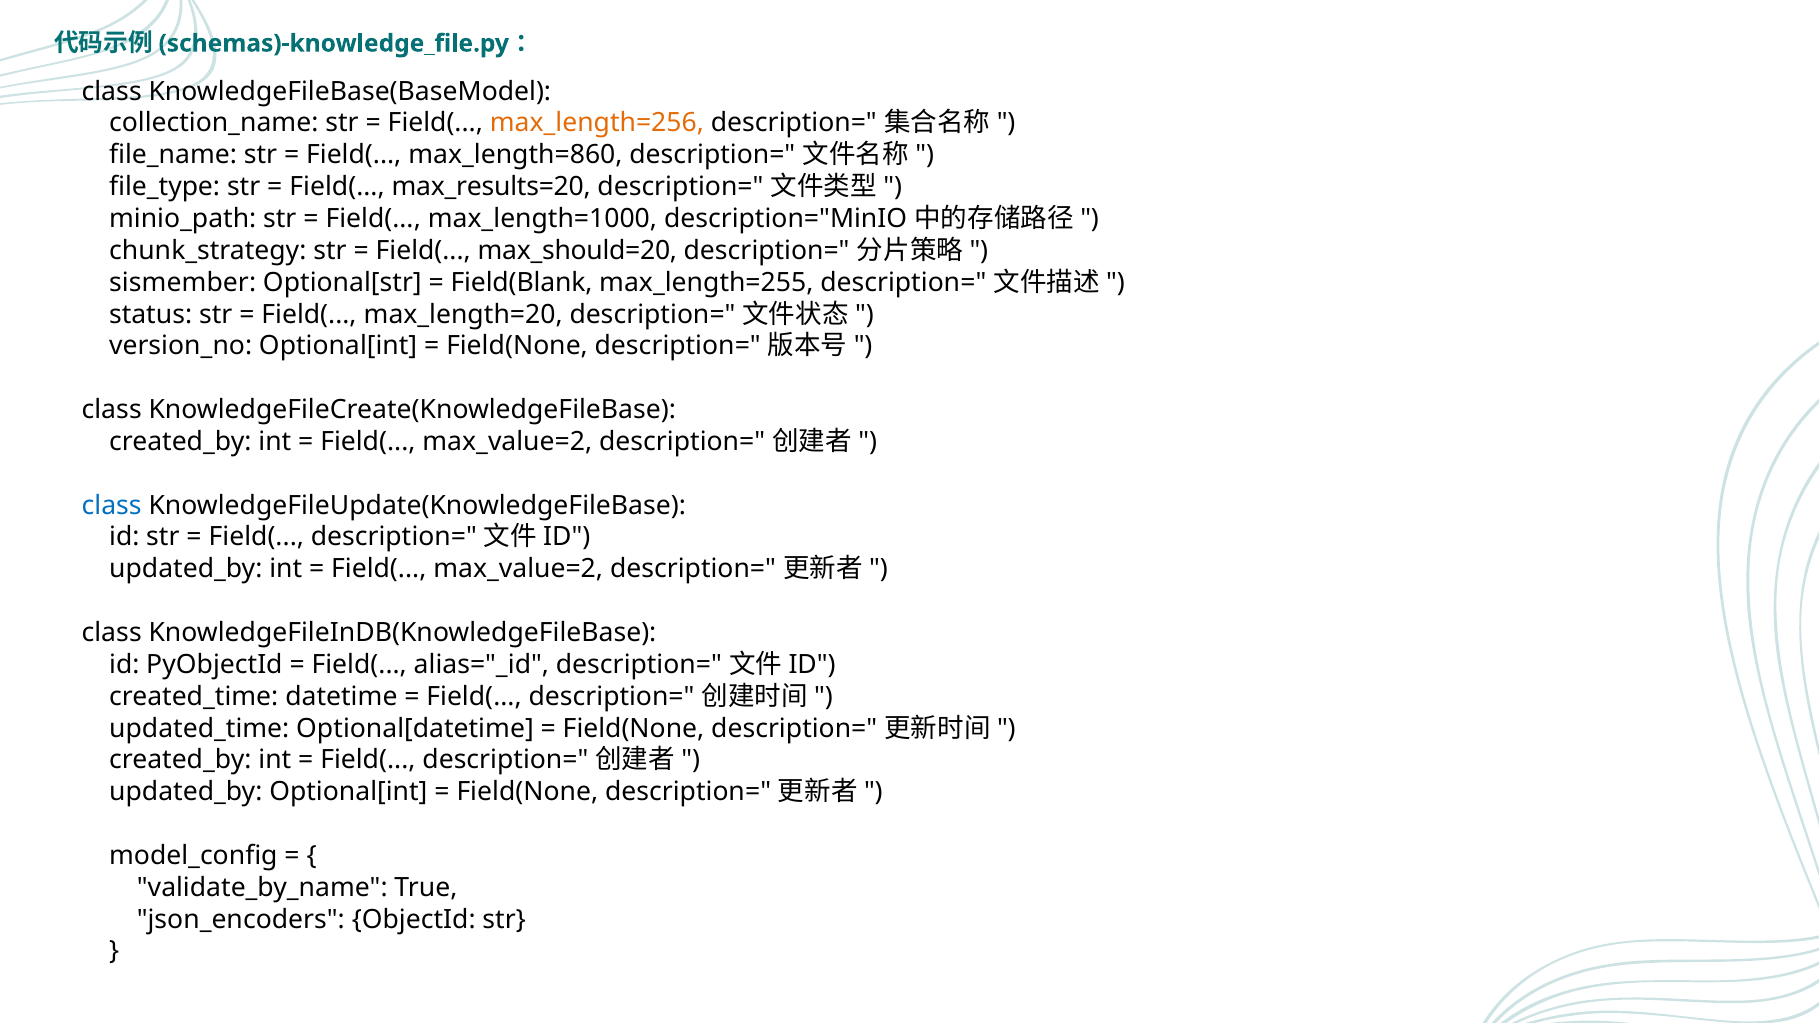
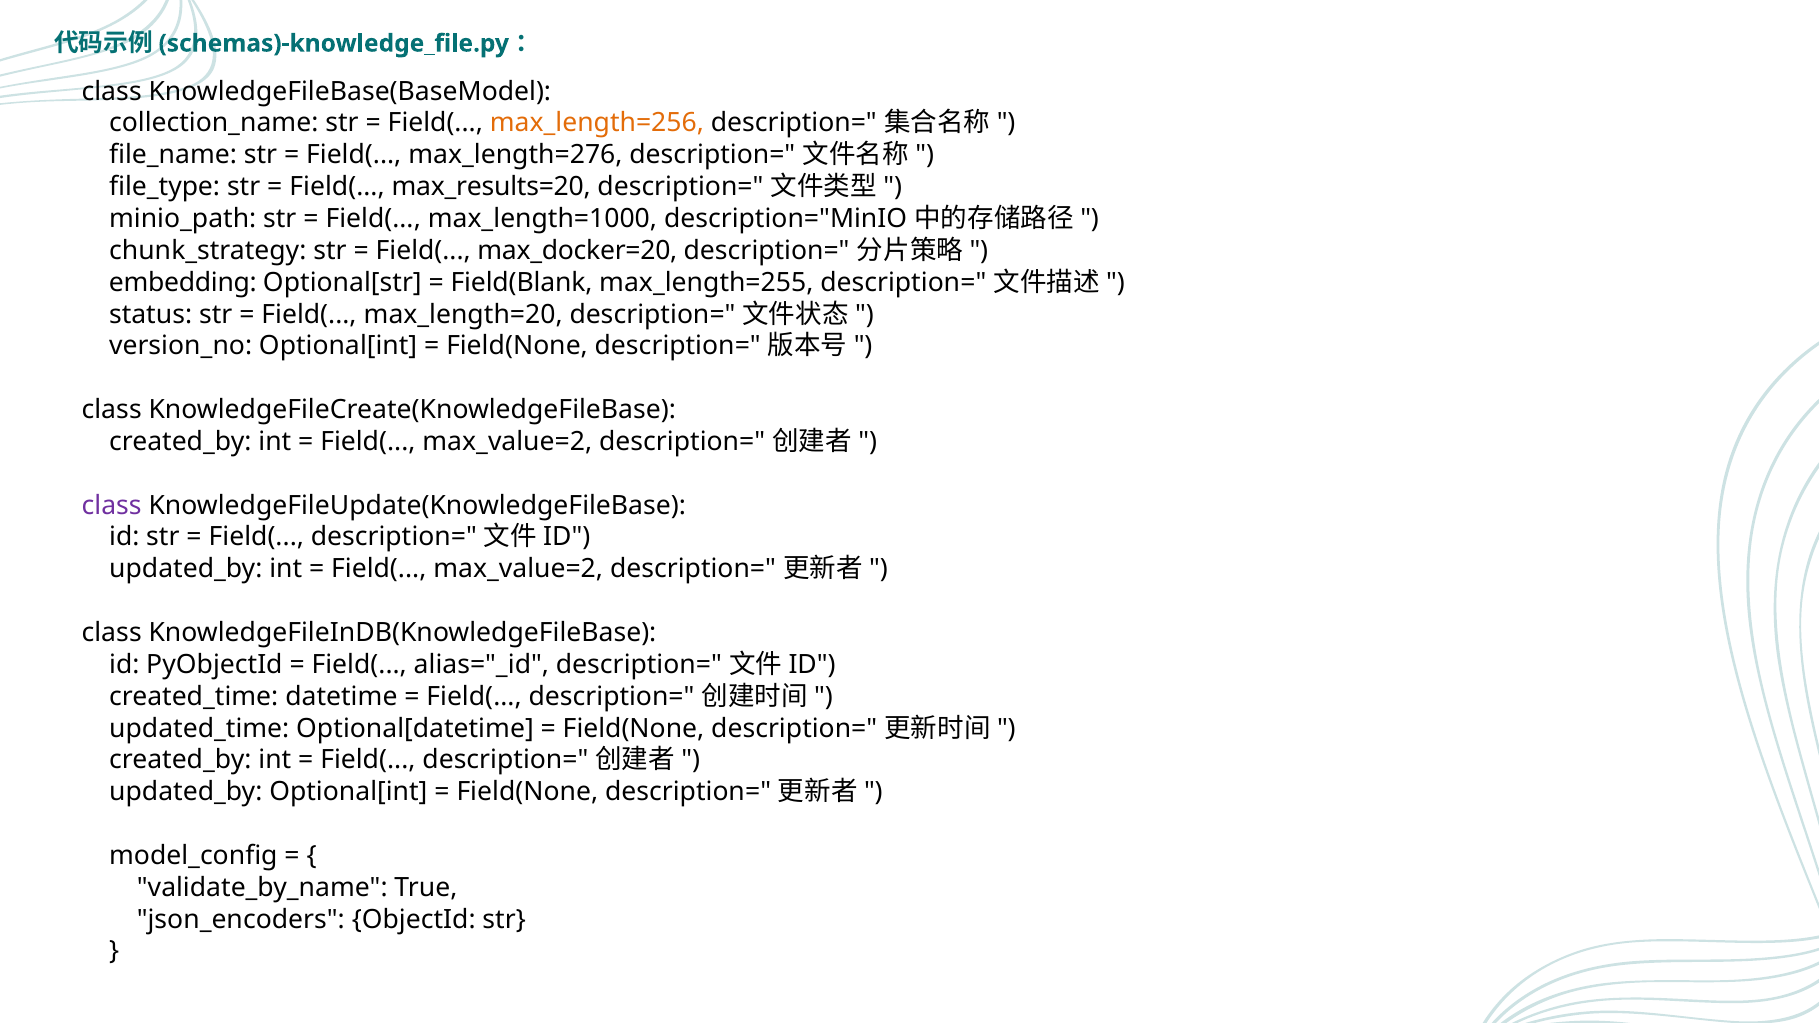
max_length=860: max_length=860 -> max_length=276 (515, 155)
max_should=20: max_should=20 -> max_docker=20 (577, 251)
sismember: sismember -> embedding (183, 283)
class colour: blue -> purple (112, 505)
